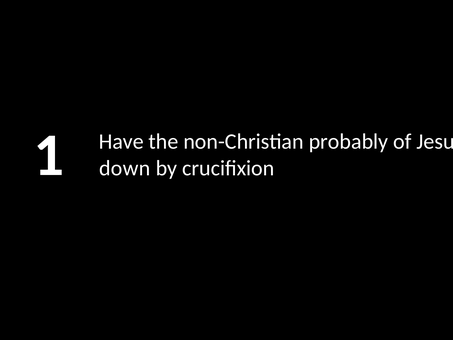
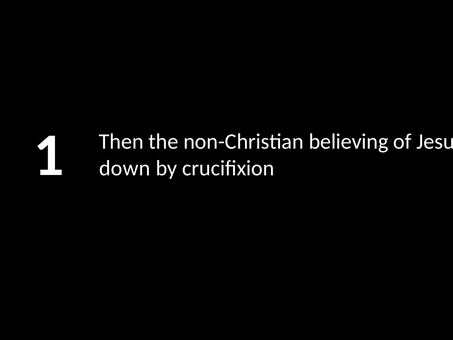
Have: Have -> Then (121, 142)
probably: probably -> believing (349, 142)
